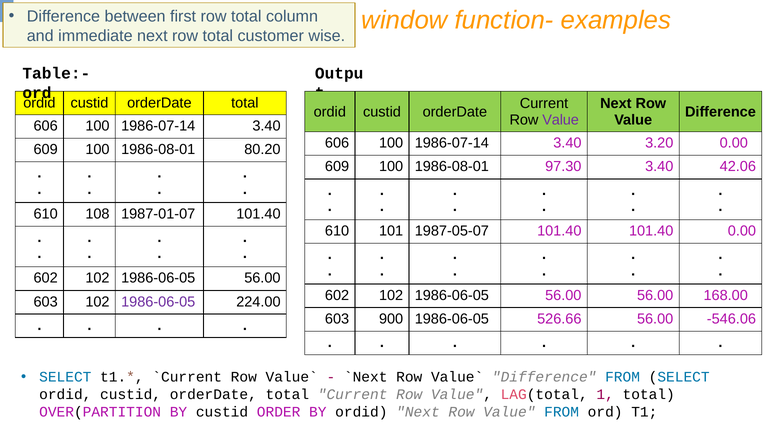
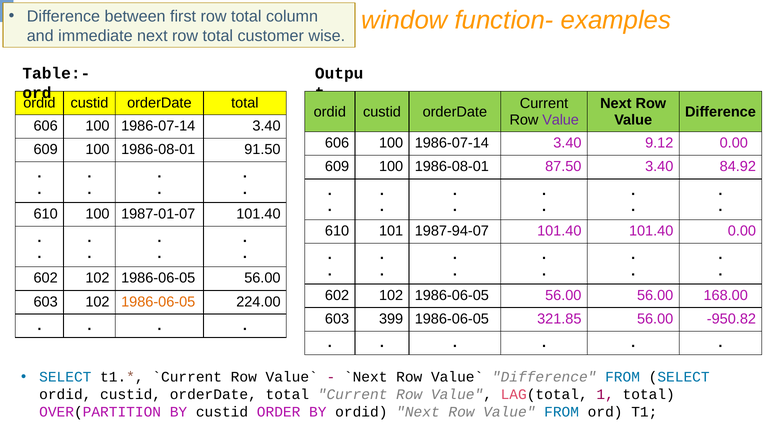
3.20: 3.20 -> 9.12 (659, 143)
80.20: 80.20 -> 91.50 (262, 149)
97.30: 97.30 -> 87.50 (563, 166)
42.06: 42.06 -> 84.92 (738, 166)
610 108: 108 -> 100 (97, 214)
1987-05-07: 1987-05-07 -> 1987-94-07 (452, 231)
1986-06-05 colour: purple -> orange (158, 301)
900: 900 -> 399 (391, 318)
526.66: 526.66 -> 321.85 (559, 318)
-546.06: -546.06 -> -950.82 (731, 318)
